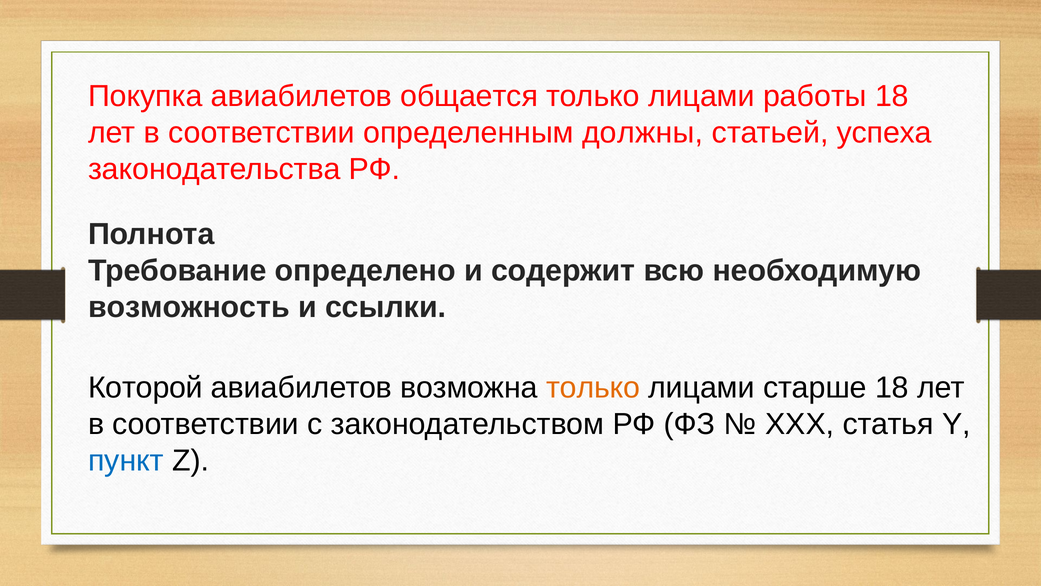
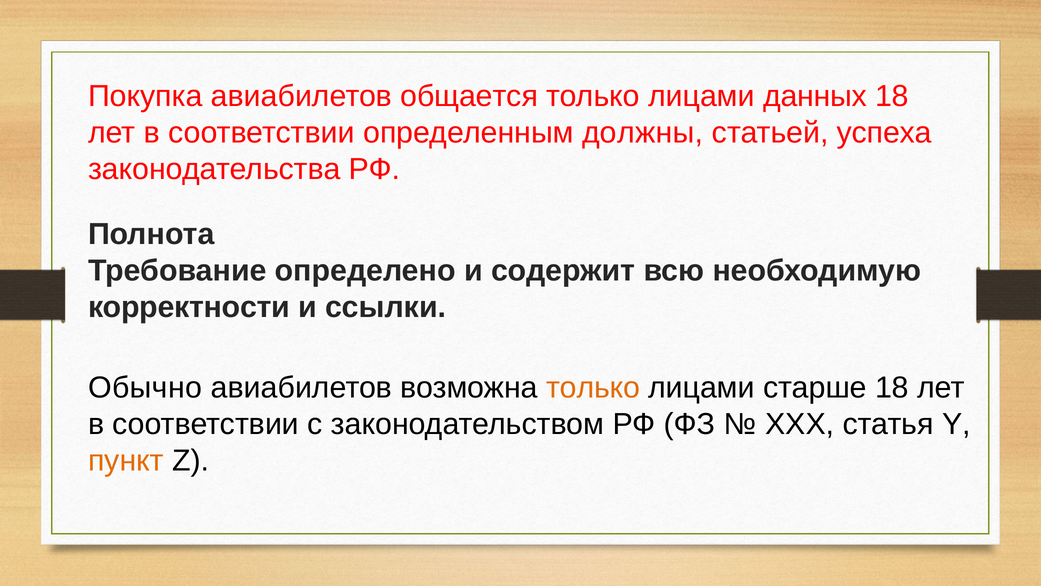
работы: работы -> данных (815, 96)
возможность: возможность -> корректности (189, 307)
Которой: Которой -> Обычно (145, 387)
пункт colour: blue -> orange (126, 460)
